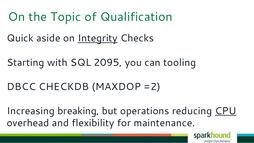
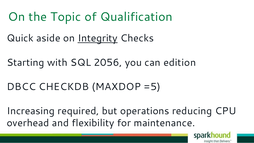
2095: 2095 -> 2056 (108, 62)
tooling: tooling -> edition (180, 62)
=2: =2 -> =5 (152, 87)
breaking: breaking -> required (78, 111)
CPU underline: present -> none (226, 111)
